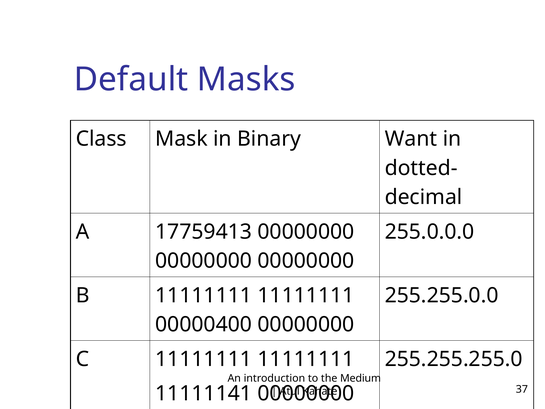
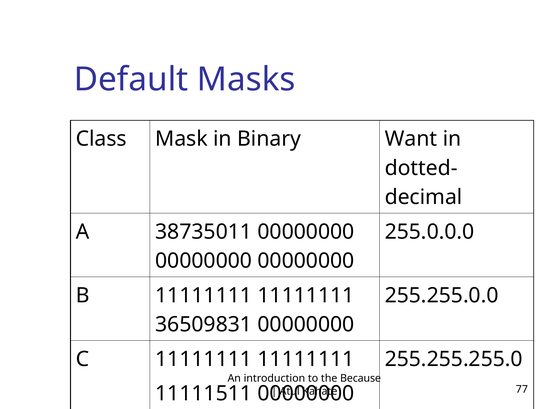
17759413: 17759413 -> 38735011 (204, 232)
00000400: 00000400 -> 36509831 (204, 324)
Medium: Medium -> Because (361, 378)
11111141: 11111141 -> 11111511 (204, 393)
37: 37 -> 77 (522, 389)
